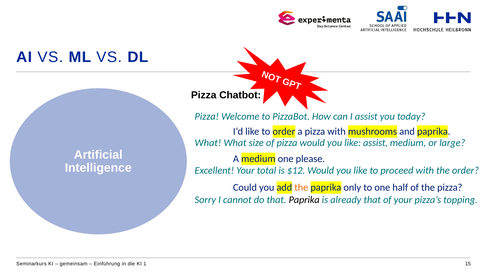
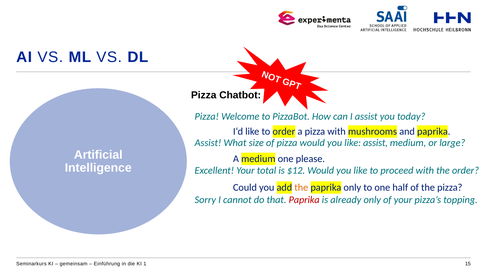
What: What -> Assist (208, 143)
Paprika colour: black -> red (304, 200)
already that: that -> only (372, 200)
